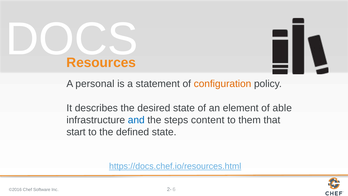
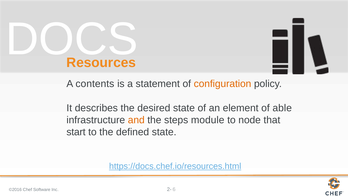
personal: personal -> contents (95, 84)
and colour: blue -> orange (136, 120)
content: content -> module (208, 120)
them: them -> node (250, 120)
